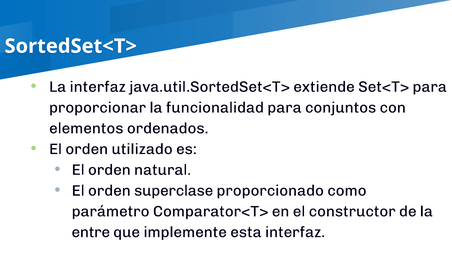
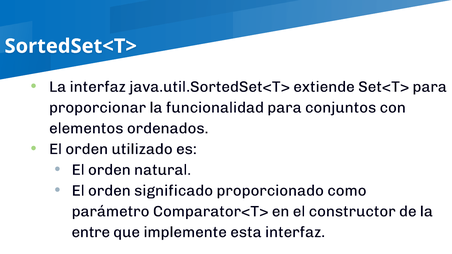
superclase: superclase -> significado (174, 191)
